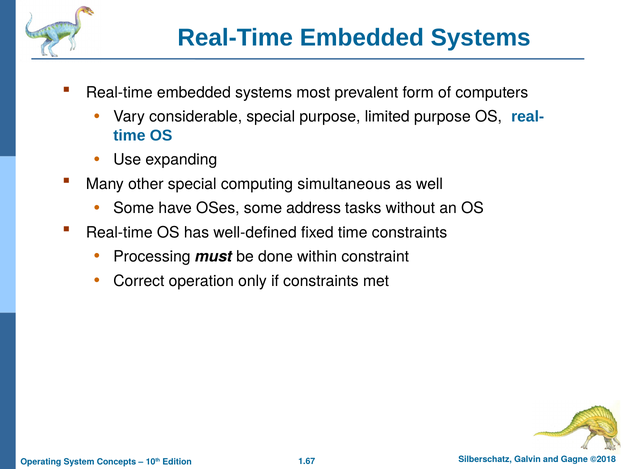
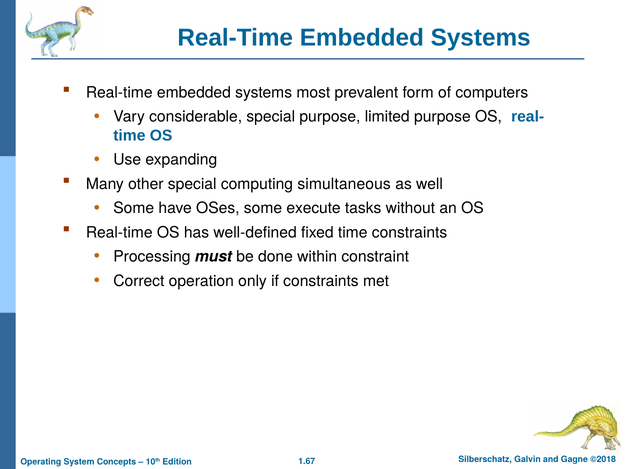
address: address -> execute (314, 208)
